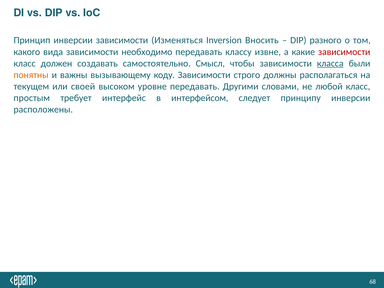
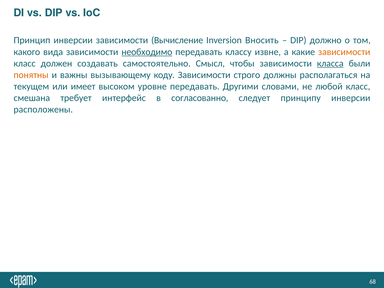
Изменяться: Изменяться -> Вычисление (177, 40)
разного: разного -> должно (326, 40)
необходимо underline: none -> present (147, 52)
зависимости colour: red -> orange (344, 52)
своей: своей -> имеет (83, 86)
простым: простым -> смешана (32, 98)
интерфейсом: интерфейсом -> согласованно (200, 98)
